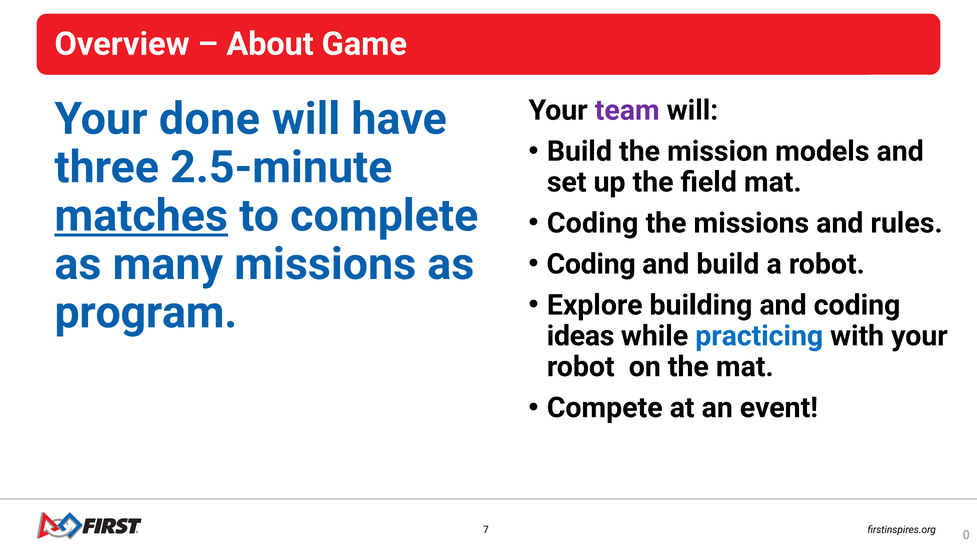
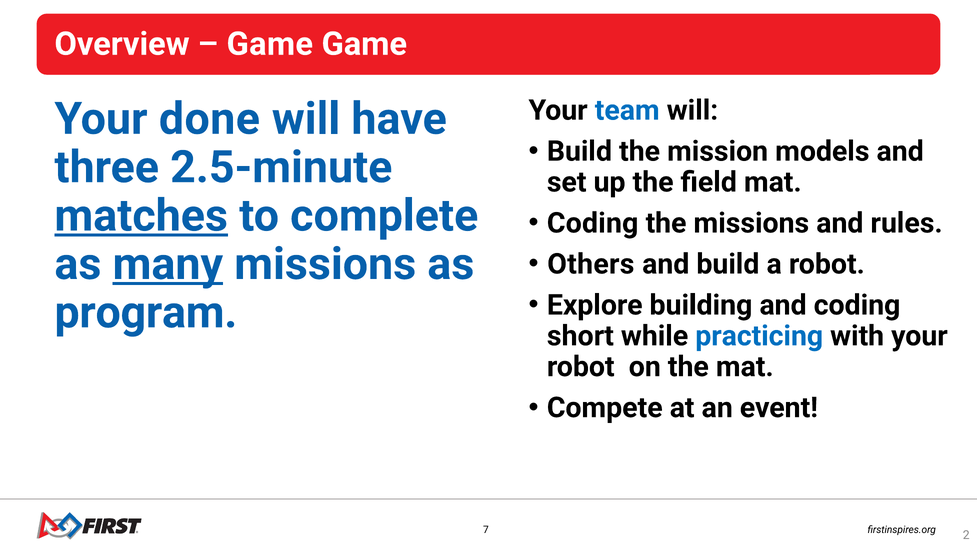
About: About -> Game (270, 44)
team colour: purple -> blue (627, 110)
many underline: none -> present (168, 264)
Coding: Coding -> Others (591, 264)
ideas: ideas -> short (580, 336)
0: 0 -> 2 (966, 535)
